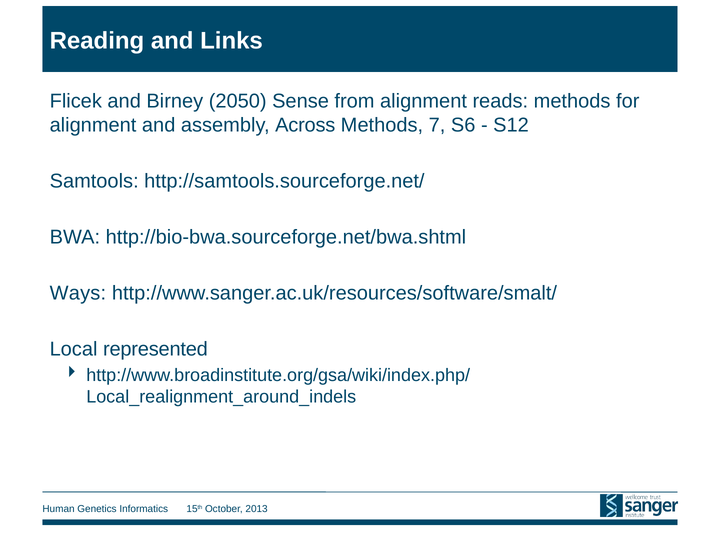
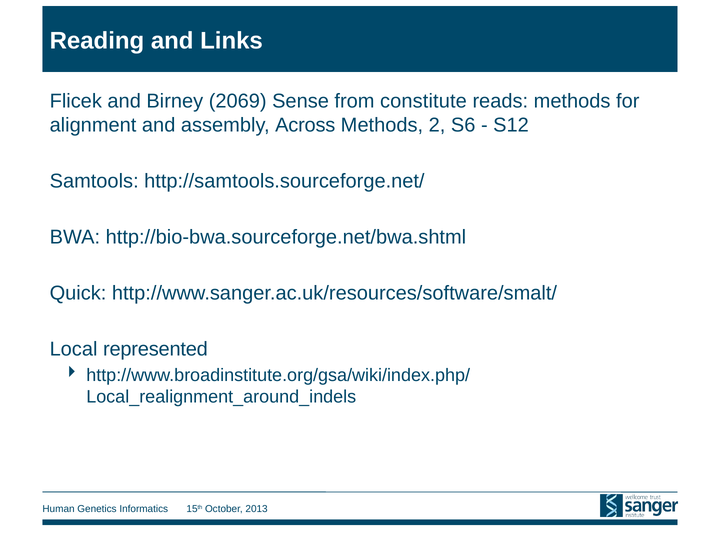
2050: 2050 -> 2069 (238, 101)
from alignment: alignment -> constitute (423, 101)
7: 7 -> 2 (437, 125)
Ways: Ways -> Quick (78, 293)
